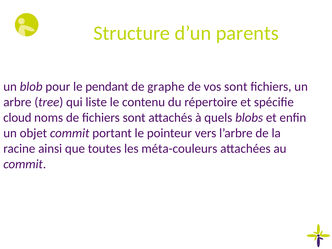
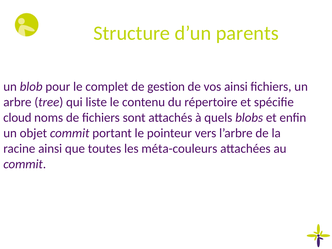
pendant: pendant -> complet (107, 87)
graphe: graphe -> gestion (166, 87)
vos sont: sont -> ainsi (236, 87)
